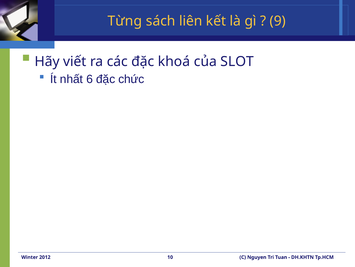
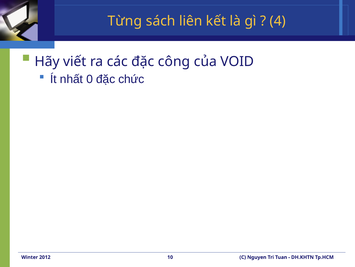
9: 9 -> 4 (278, 21)
khoá: khoá -> công (174, 61)
SLOT: SLOT -> VOID (237, 61)
6: 6 -> 0 (90, 79)
